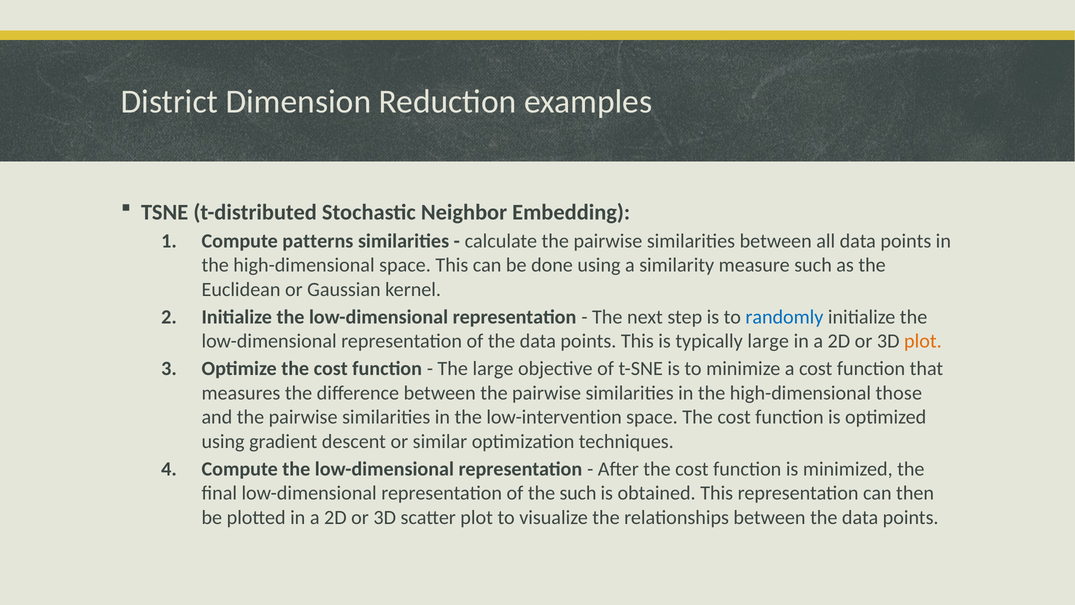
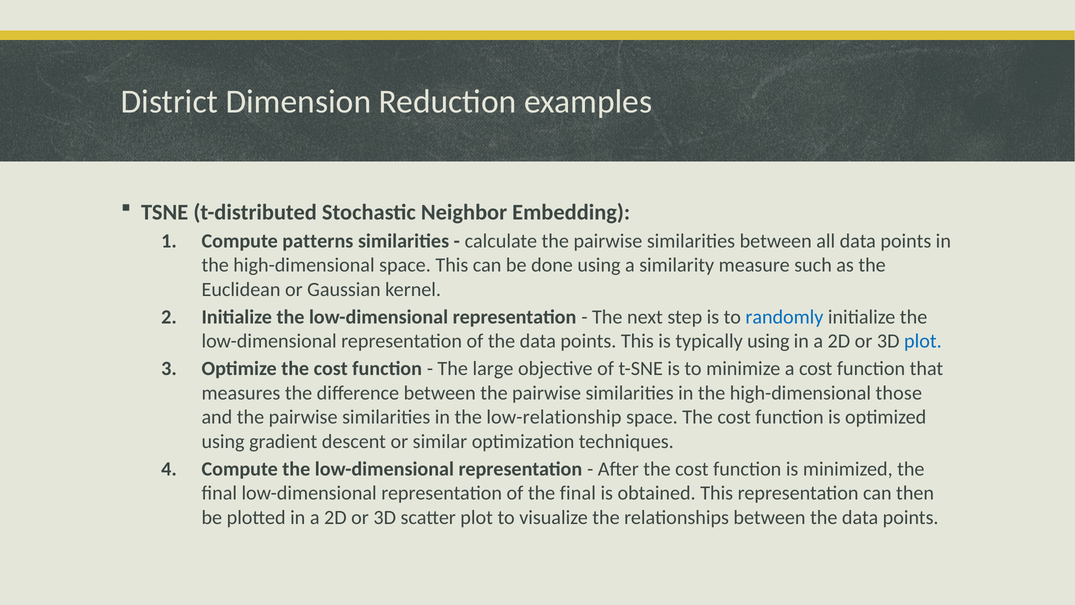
typically large: large -> using (768, 341)
plot colour: orange -> blue (923, 341)
low-intervention: low-intervention -> low-relationship (554, 417)
of the such: such -> final (578, 493)
